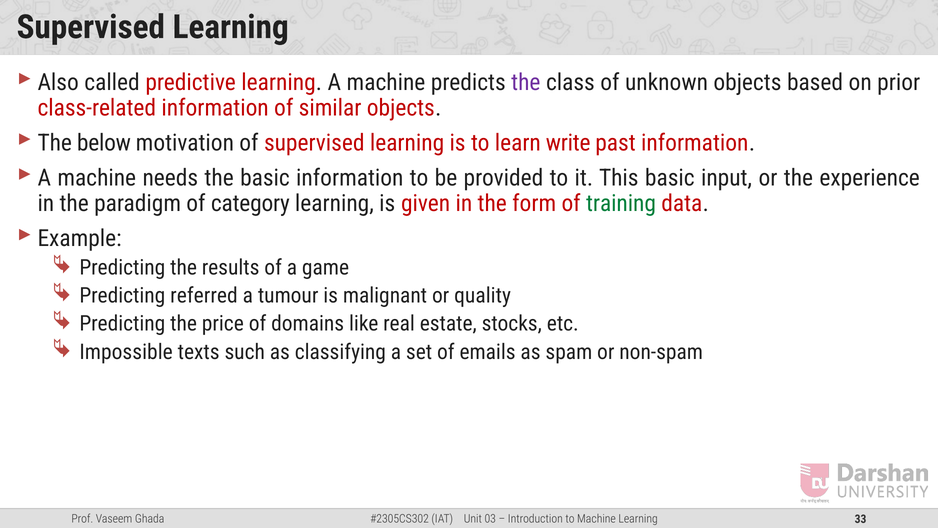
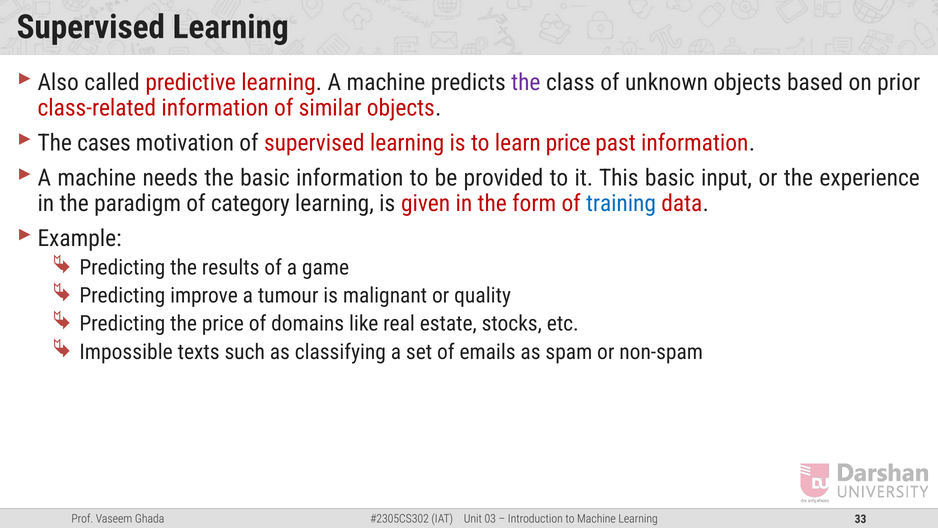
below: below -> cases (104, 143)
learn write: write -> price (568, 143)
training colour: green -> blue (621, 203)
referred: referred -> improve (204, 296)
